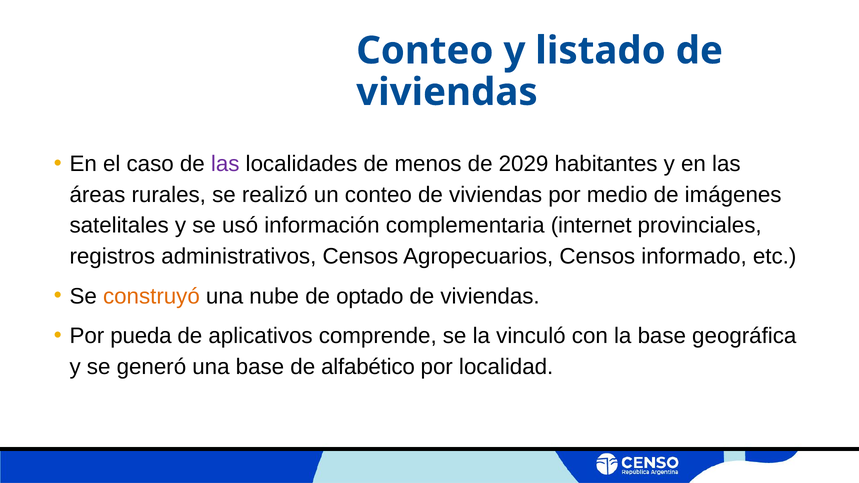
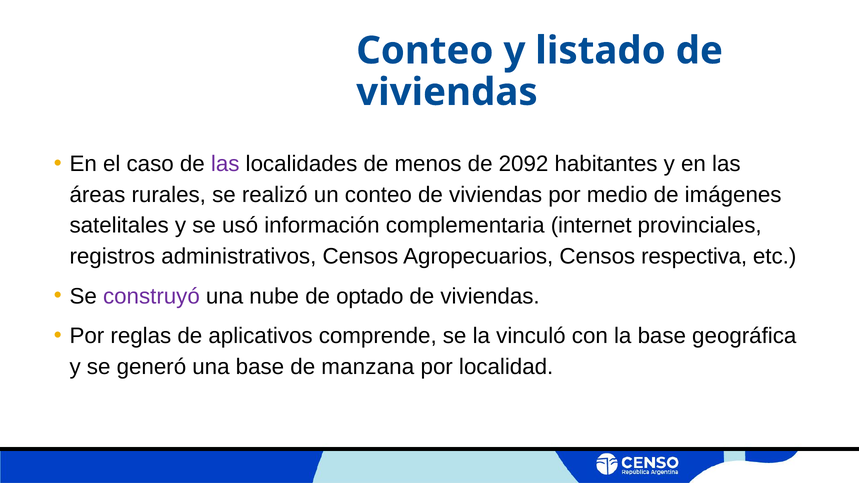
2029: 2029 -> 2092 (524, 164)
informado: informado -> respectiva (694, 257)
construyó colour: orange -> purple (151, 296)
pueda: pueda -> reglas (141, 336)
alfabético: alfabético -> manzana (368, 367)
